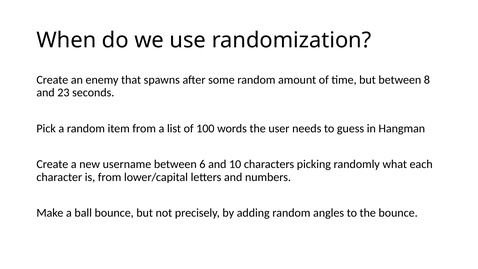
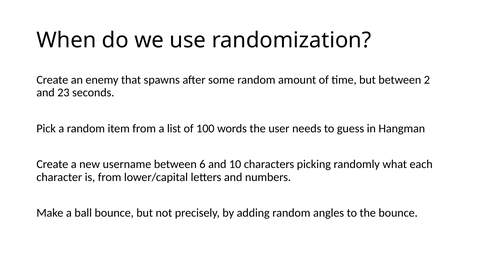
8: 8 -> 2 (427, 80)
